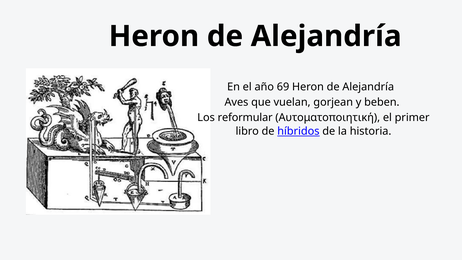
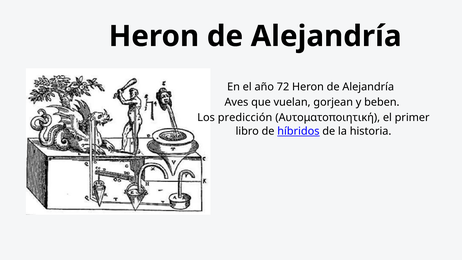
69: 69 -> 72 (283, 87)
reformular: reformular -> predicción (245, 118)
